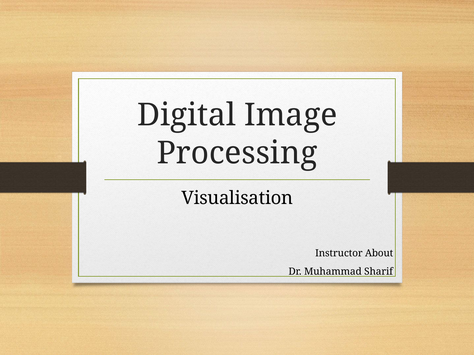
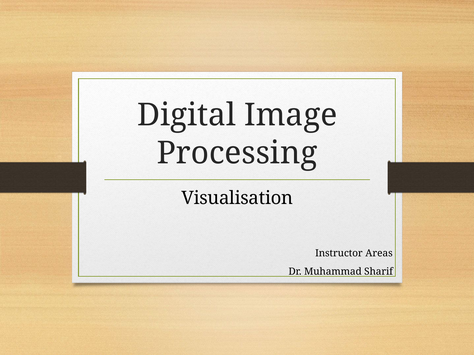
About: About -> Areas (379, 254)
